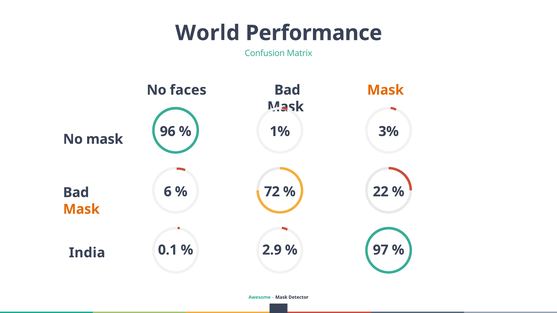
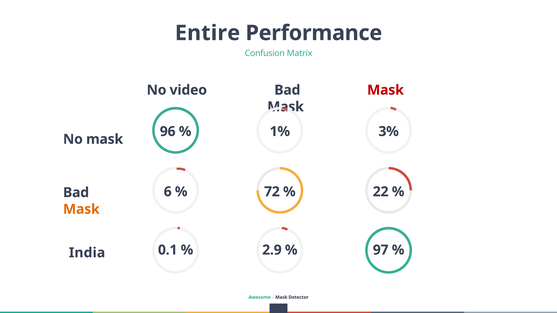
World: World -> Entire (207, 33)
faces: faces -> video (188, 90)
Mask colour: orange -> red (385, 90)
